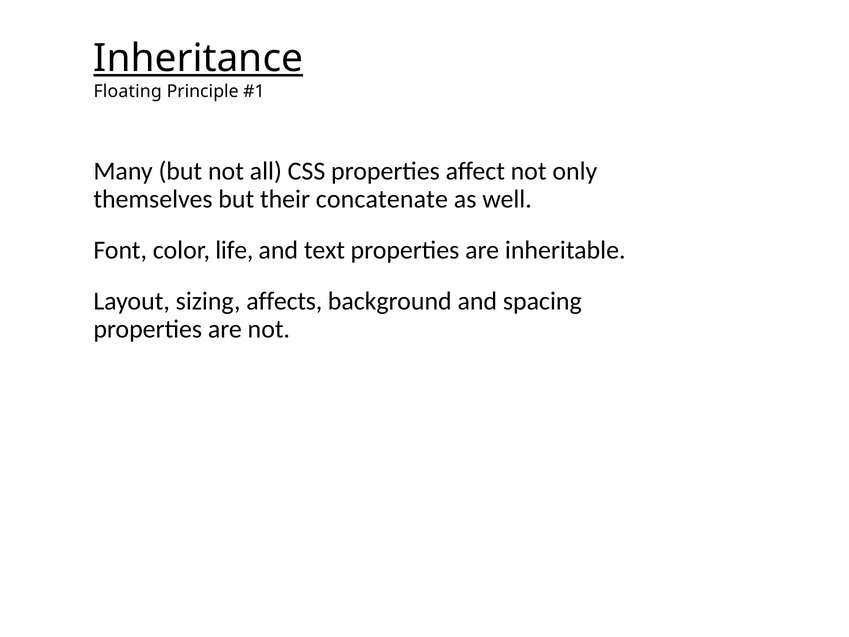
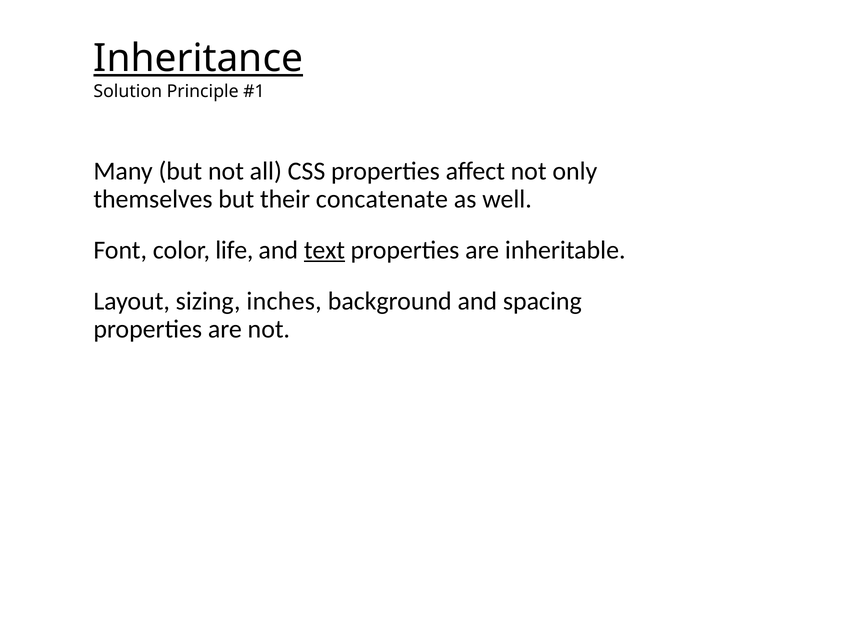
Floating: Floating -> Solution (128, 91)
text underline: none -> present (324, 250)
affects: affects -> inches (284, 301)
